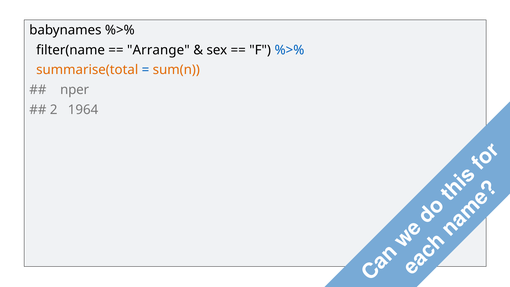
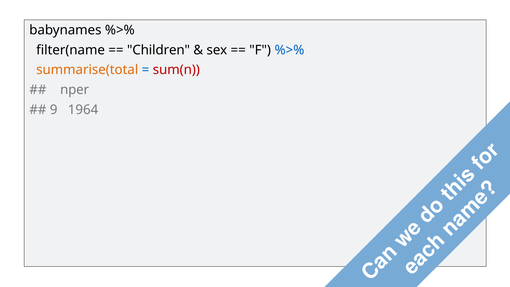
Arrange: Arrange -> Children (158, 50)
sum(n colour: orange -> red (176, 70)
2: 2 -> 9 (54, 110)
